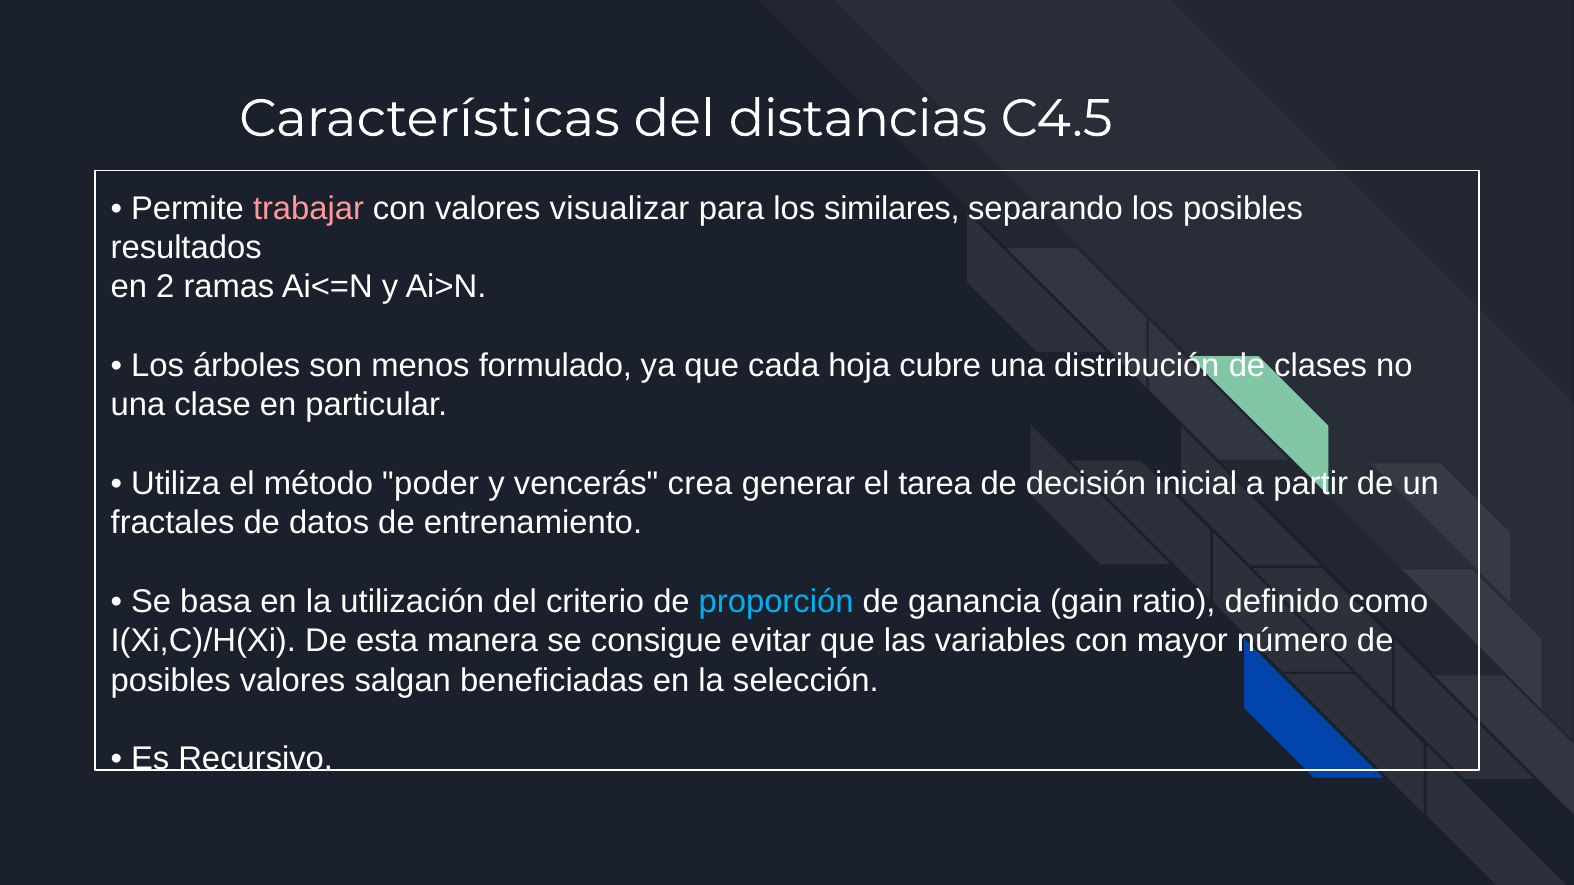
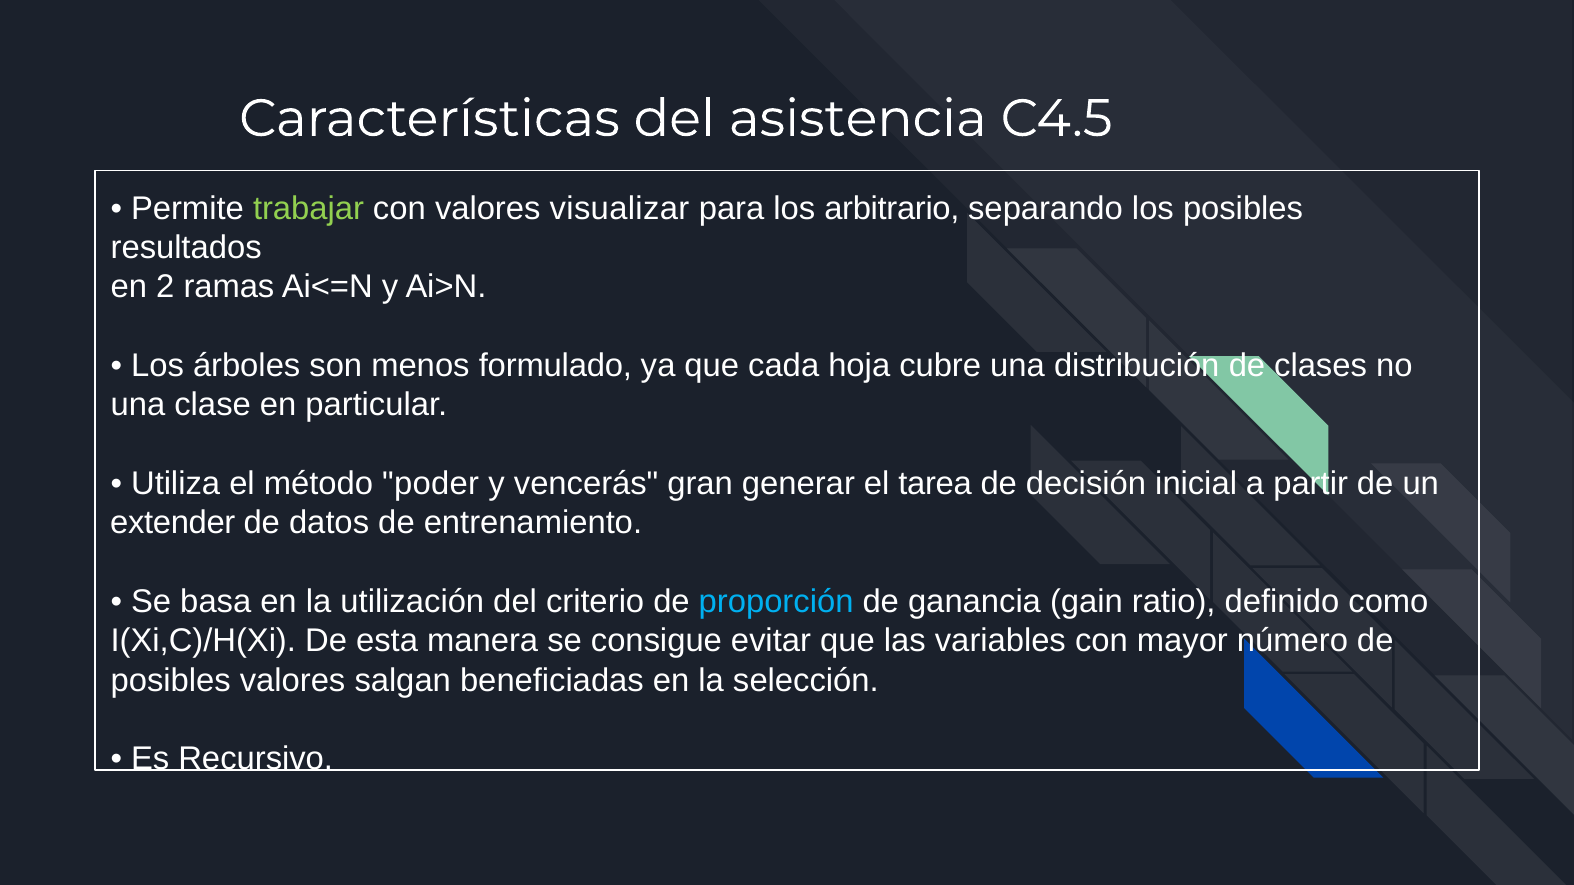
distancias: distancias -> asistencia (858, 119)
trabajar colour: pink -> light green (309, 208)
similares: similares -> arbitrario (892, 208)
crea: crea -> gran (700, 484)
fractales: fractales -> extender (173, 523)
